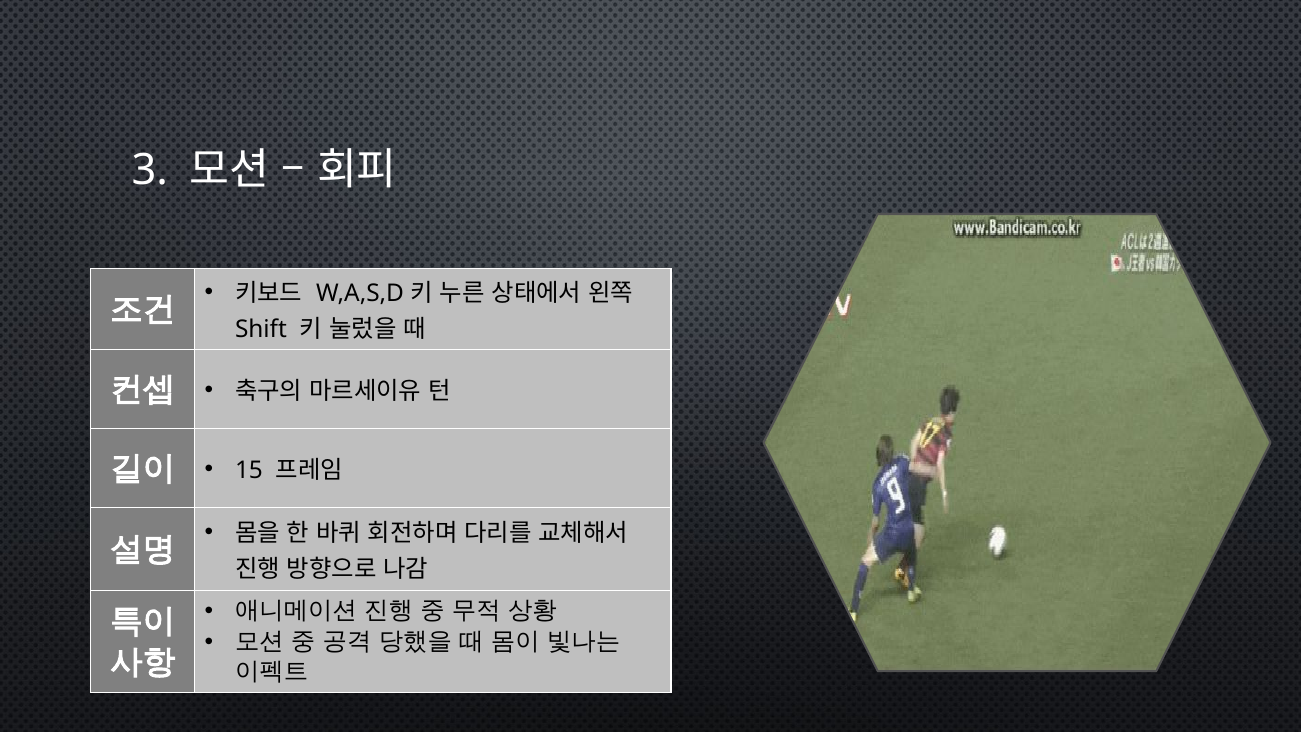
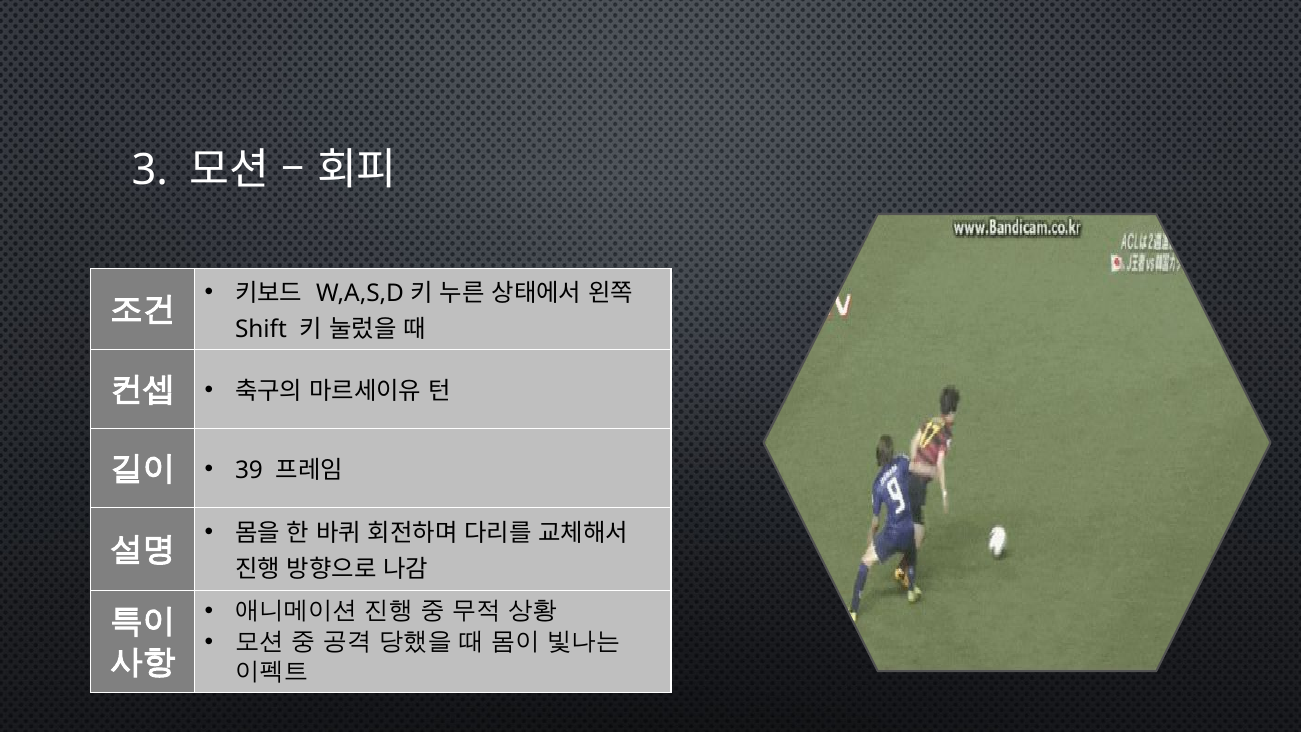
15: 15 -> 39 (249, 470)
